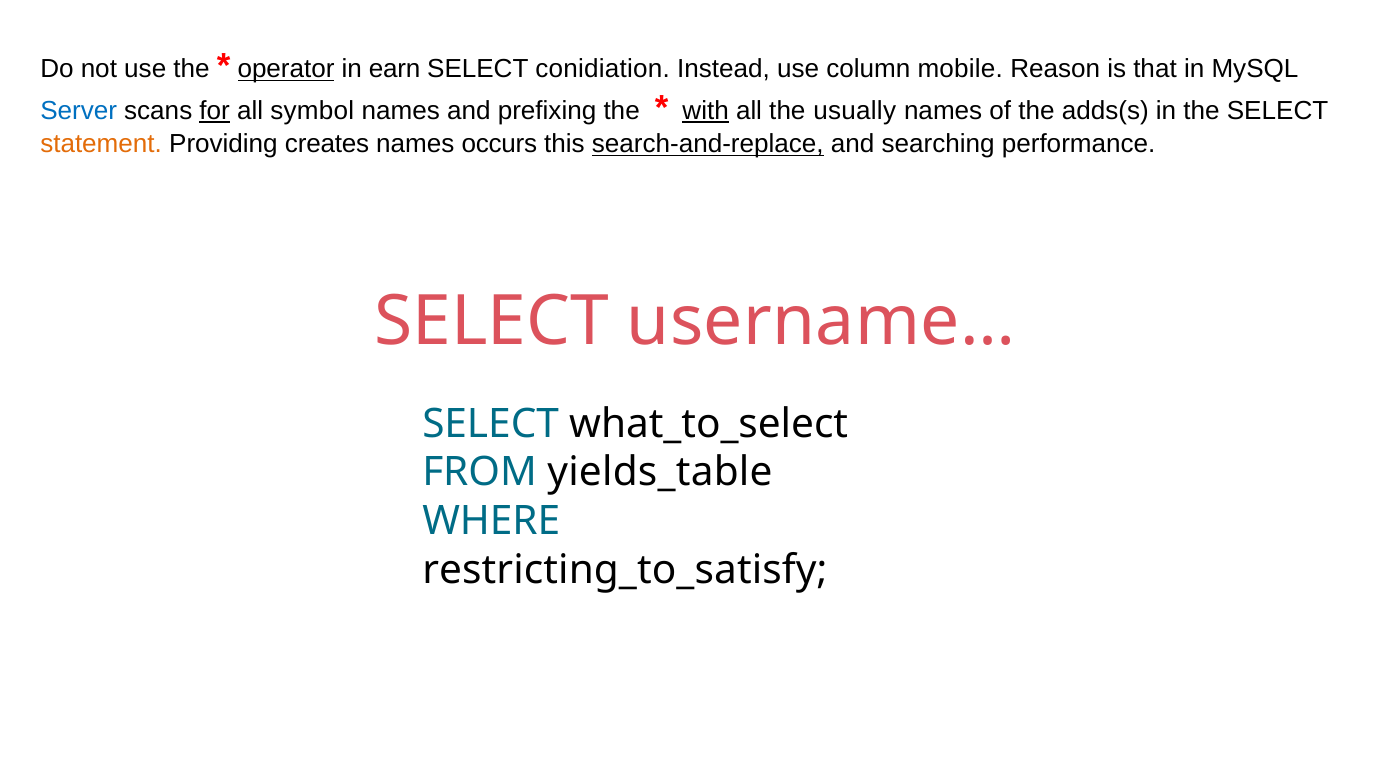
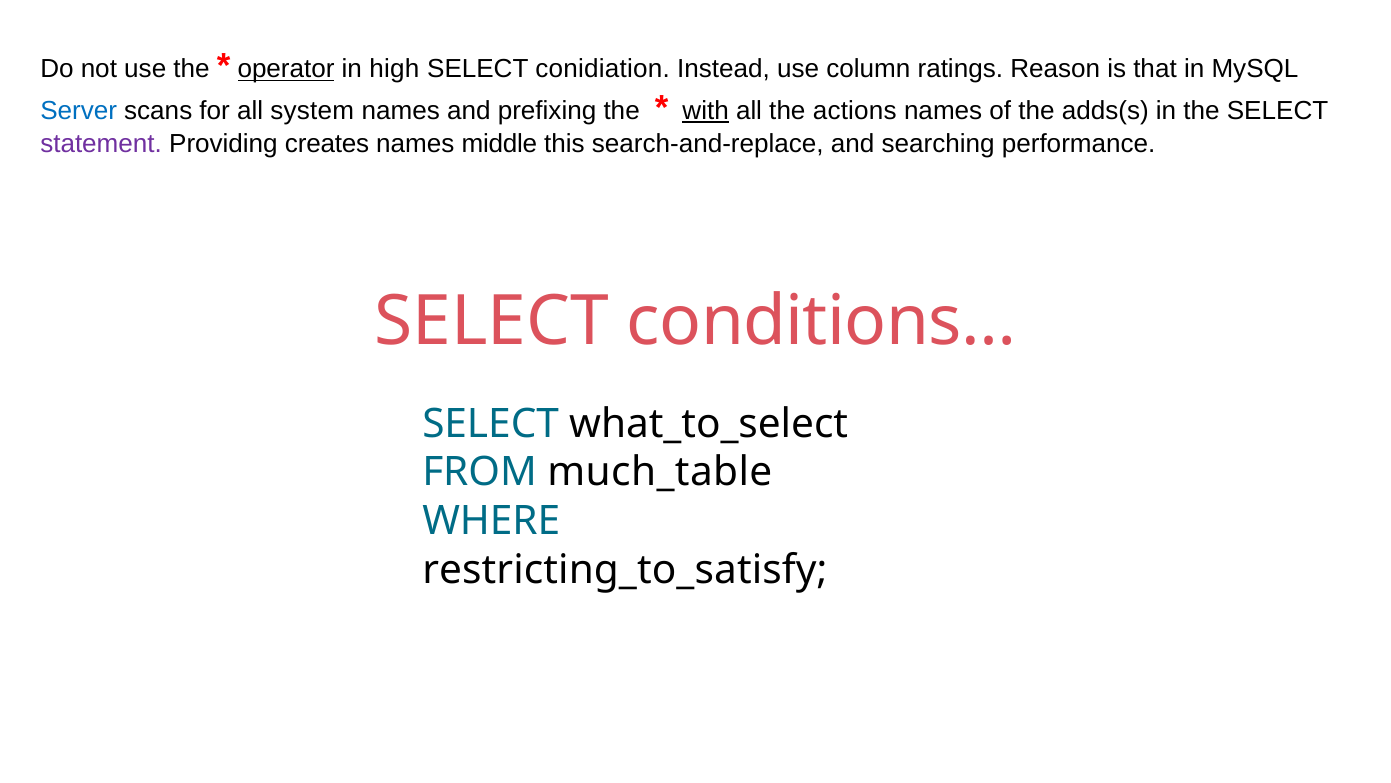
earn: earn -> high (394, 69)
mobile: mobile -> ratings (960, 69)
for underline: present -> none (215, 111)
symbol: symbol -> system (312, 111)
usually: usually -> actions (855, 111)
statement colour: orange -> purple (101, 144)
occurs: occurs -> middle (499, 144)
search-and-replace underline: present -> none (708, 144)
username…: username… -> conditions… (822, 321)
yields_table: yields_table -> much_table (660, 472)
